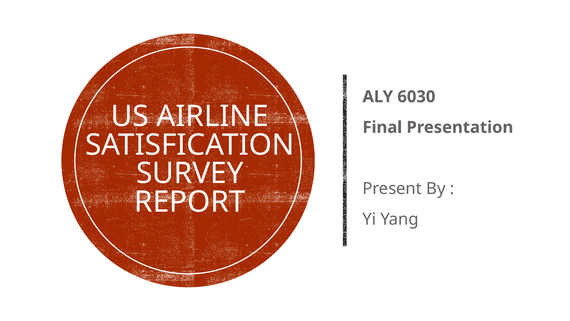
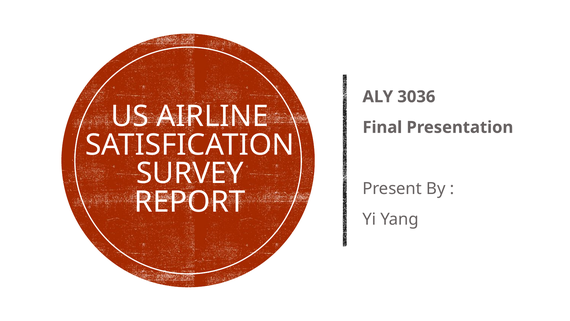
6030: 6030 -> 3036 (416, 97)
